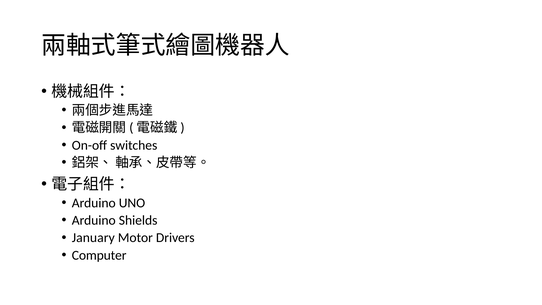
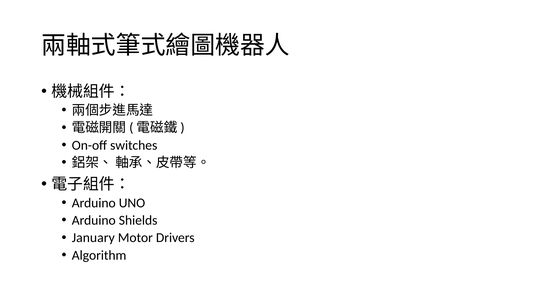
Computer: Computer -> Algorithm (99, 255)
